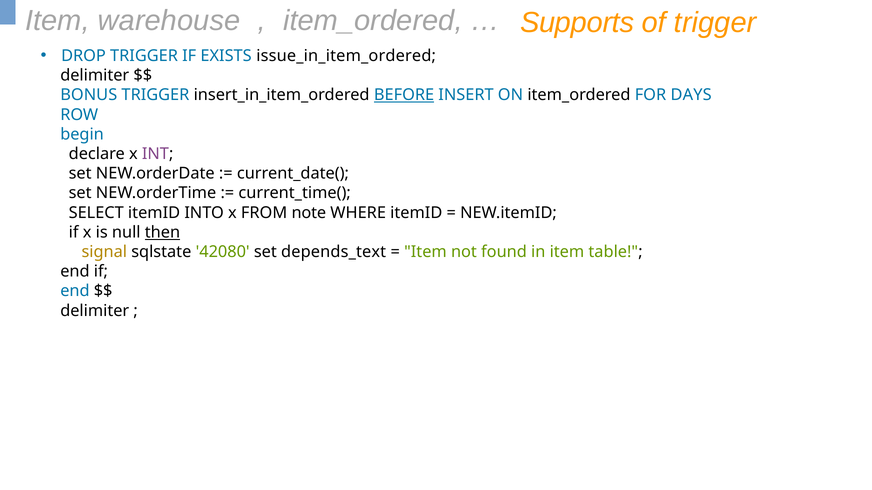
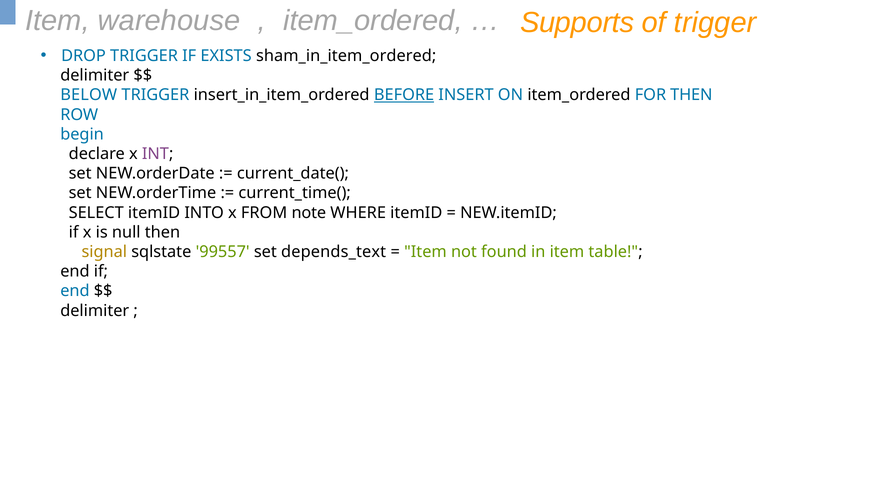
issue_in_item_ordered: issue_in_item_ordered -> sham_in_item_ordered (346, 56)
BONUS: BONUS -> BELOW (89, 95)
FOR DAYS: DAYS -> THEN (691, 95)
then underline: present -> none (163, 233)
42080: 42080 -> 99557 (223, 252)
